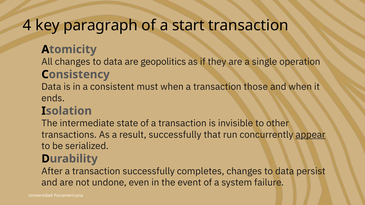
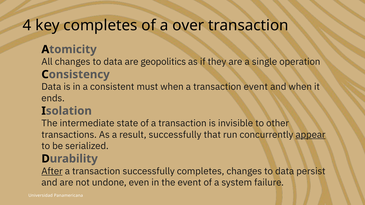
key paragraph: paragraph -> completes (100, 25)
start: start -> over (188, 25)
transaction those: those -> event (256, 87)
After underline: none -> present (52, 171)
